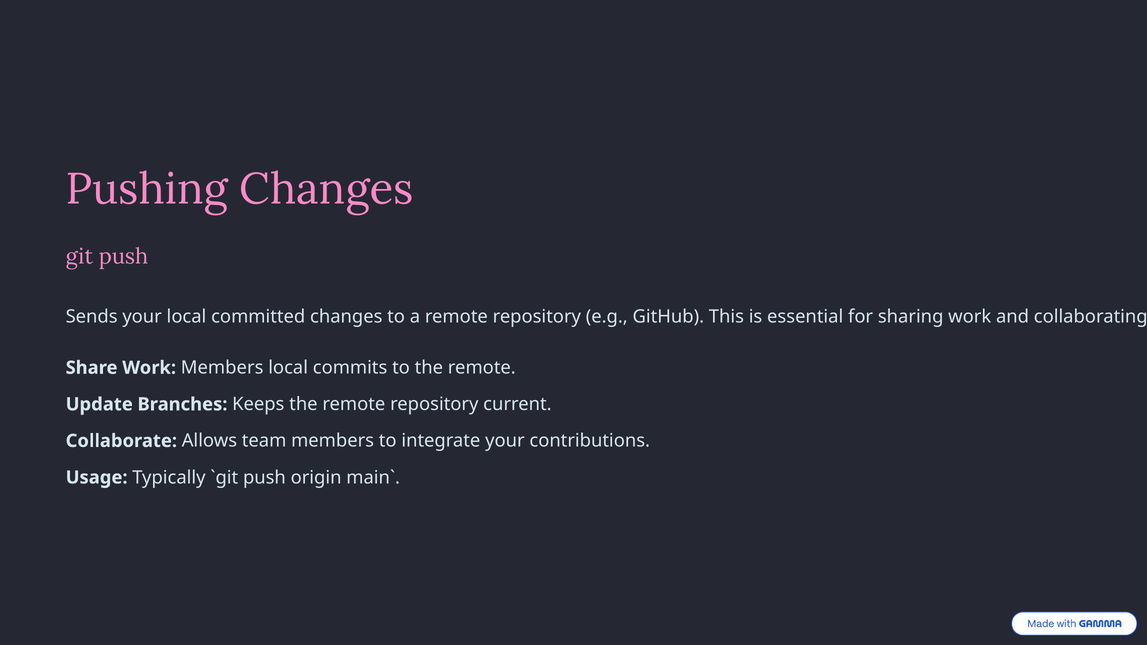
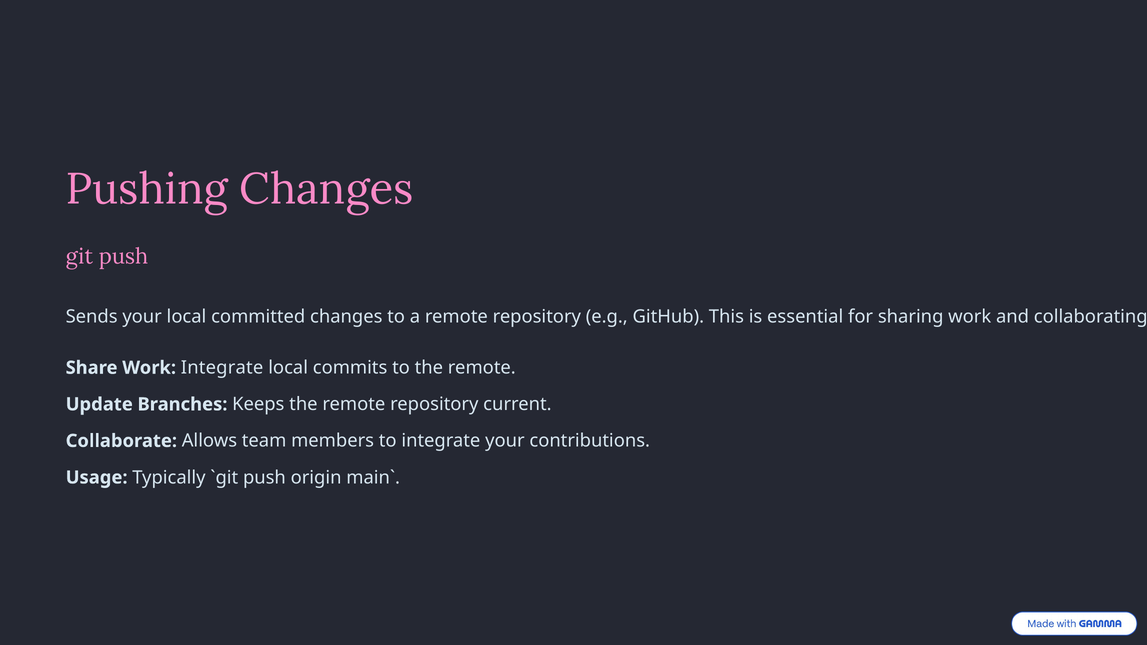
Work Members: Members -> Integrate (222, 368)
